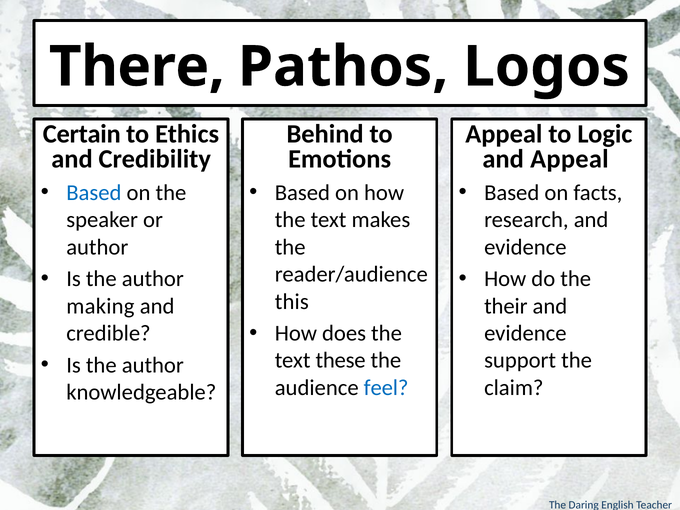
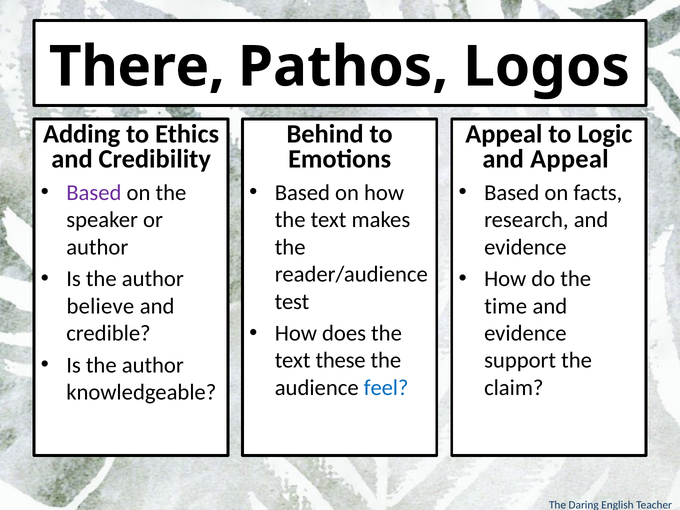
Certain: Certain -> Adding (82, 134)
Based colour: blue -> purple (94, 193)
this: this -> test (292, 302)
making: making -> believe (100, 306)
their: their -> time (506, 306)
